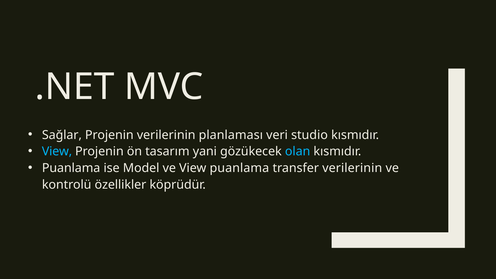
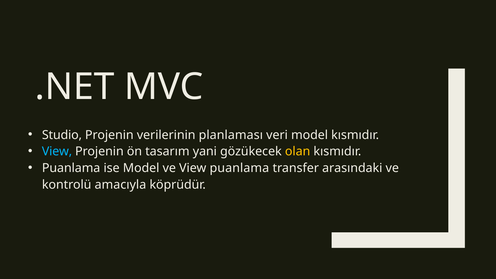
Sağlar: Sağlar -> Studio (62, 135)
veri studio: studio -> model (310, 135)
olan colour: light blue -> yellow (298, 152)
transfer verilerinin: verilerinin -> arasındaki (352, 168)
özellikler: özellikler -> amacıyla (120, 185)
